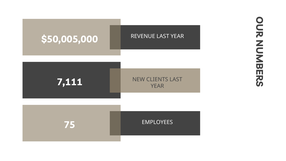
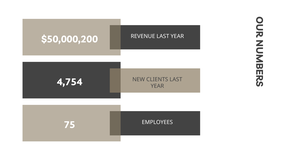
$50,005,000: $50,005,000 -> $50,000,200 (70, 39)
7,111: 7,111 -> 4,754 (70, 82)
